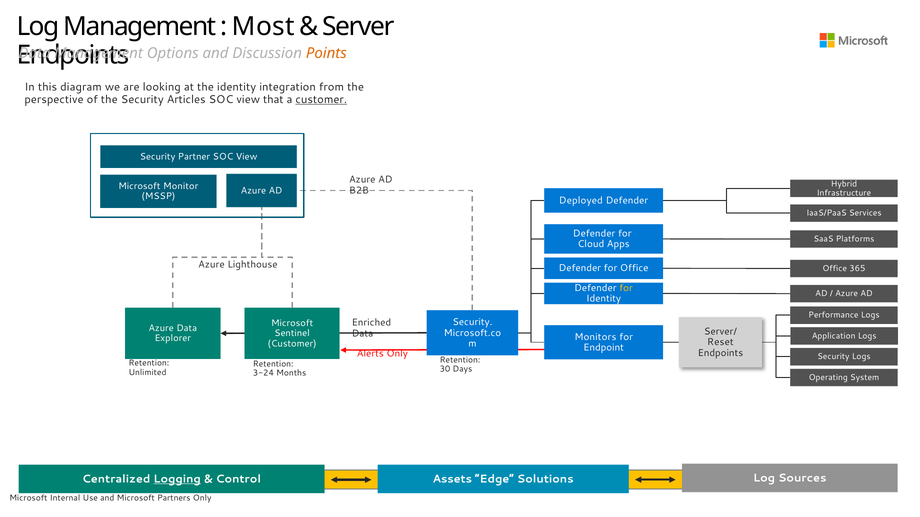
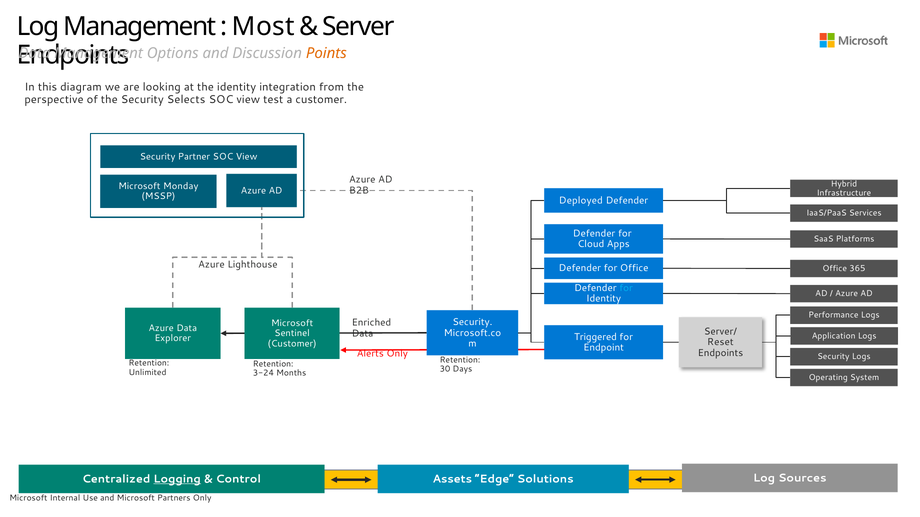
Articles: Articles -> Selects (186, 99)
that: that -> test (273, 99)
customer underline: present -> none (321, 99)
Monitor: Monitor -> Monday (181, 186)
for colour: yellow -> light blue (626, 288)
Monitors: Monitors -> Triggered (596, 337)
